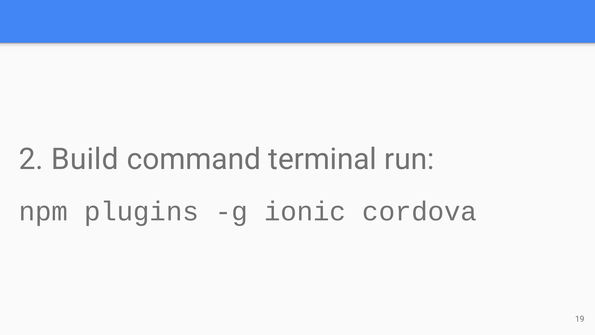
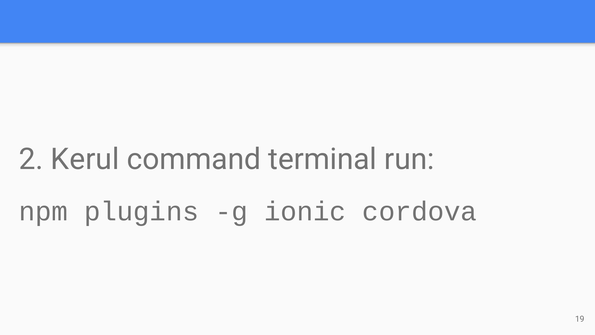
Build: Build -> Kerul (85, 159)
